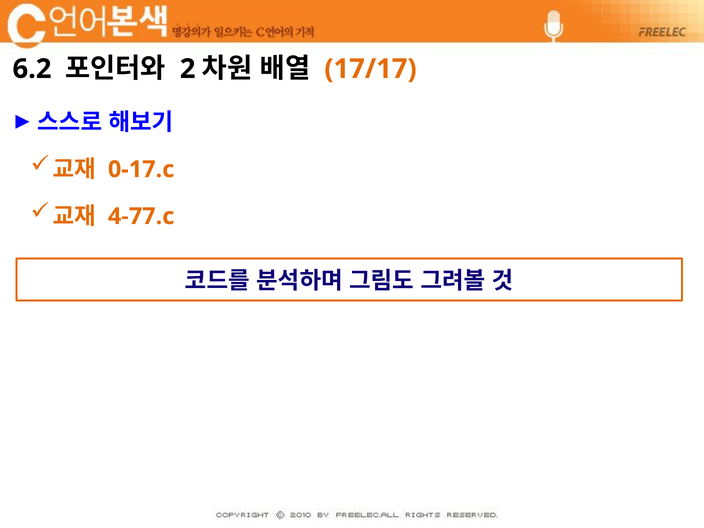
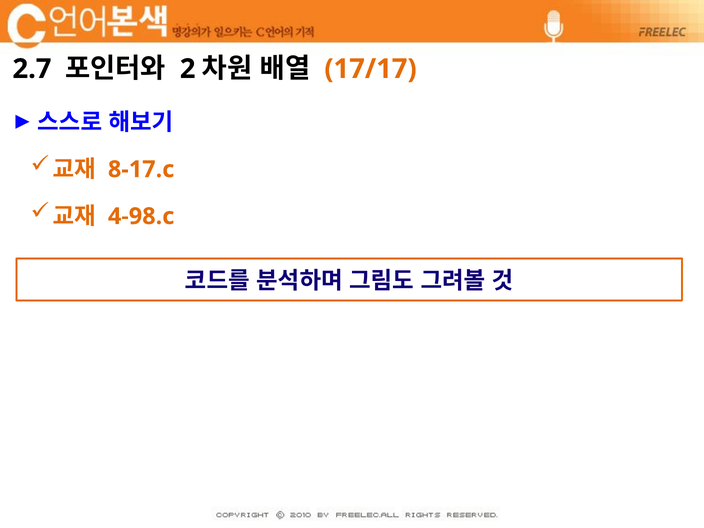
6.2: 6.2 -> 2.7 (32, 69)
0-17.c: 0-17.c -> 8-17.c (141, 169)
4-77.c: 4-77.c -> 4-98.c (141, 216)
